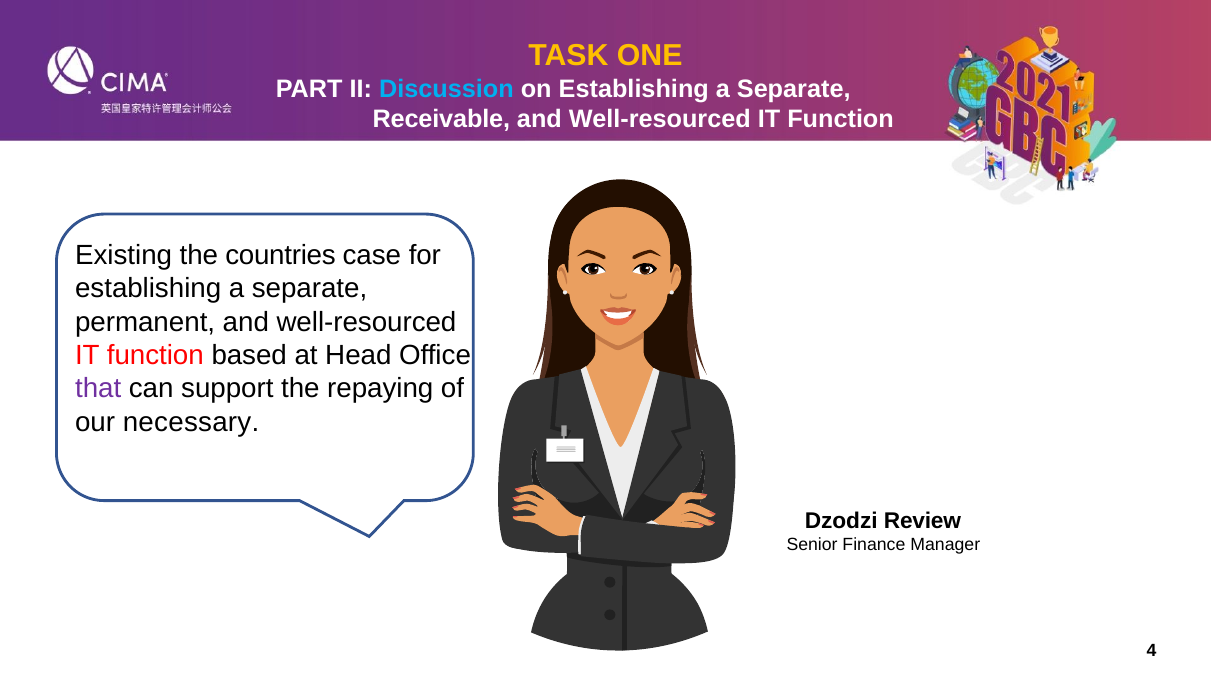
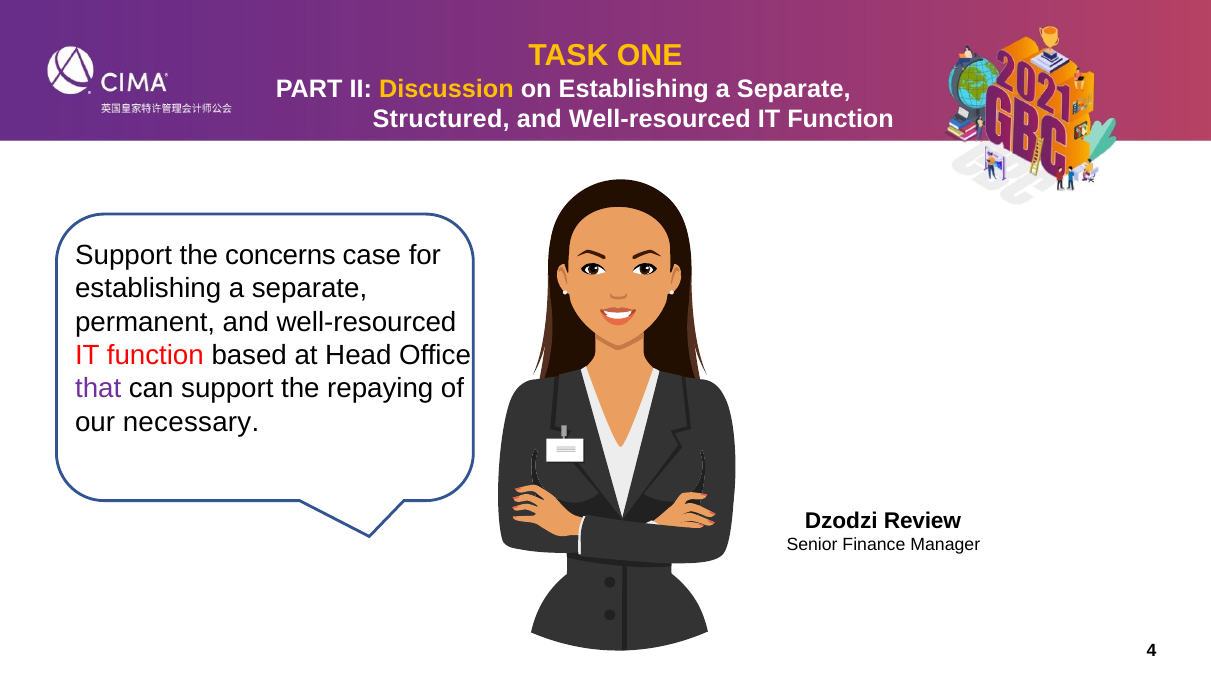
Discussion colour: light blue -> yellow (446, 89)
Receivable: Receivable -> Structured (441, 119)
Existing: Existing -> Support (124, 256)
countries: countries -> concerns (281, 256)
